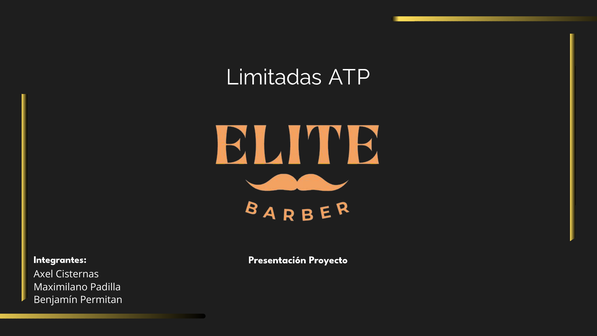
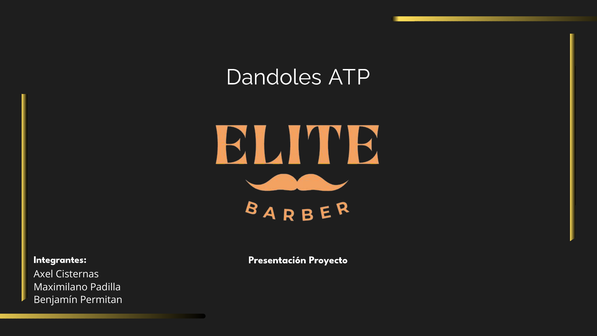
Limitadas: Limitadas -> Dandoles (274, 77)
